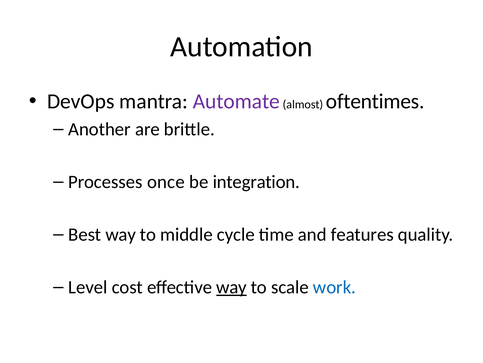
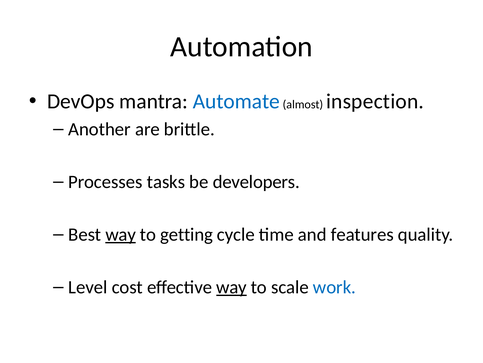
Automate colour: purple -> blue (236, 101)
oftentimes: oftentimes -> inspection (375, 101)
once: once -> tasks (166, 182)
integration: integration -> developers (256, 182)
way underline: none -> present (121, 234)
middle: middle -> getting (187, 234)
